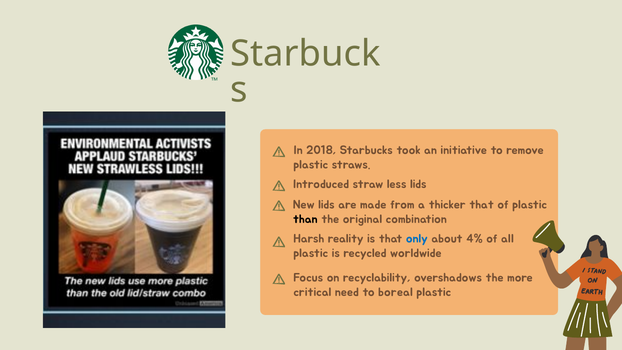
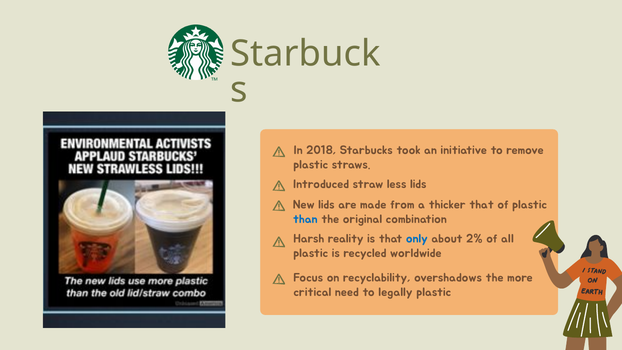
than colour: black -> blue (305, 219)
4%: 4% -> 2% (474, 239)
boreal: boreal -> legally (395, 292)
